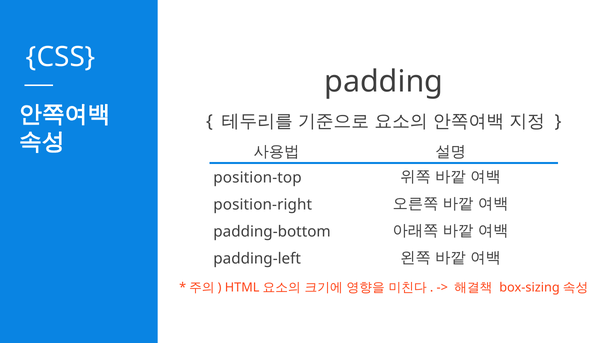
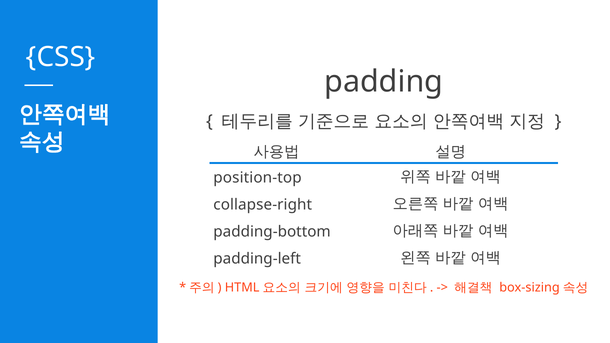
position-right: position-right -> collapse-right (263, 205)
